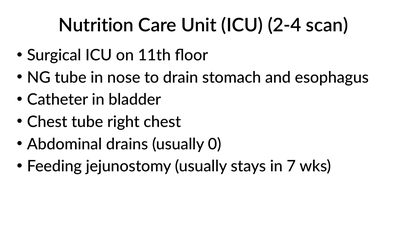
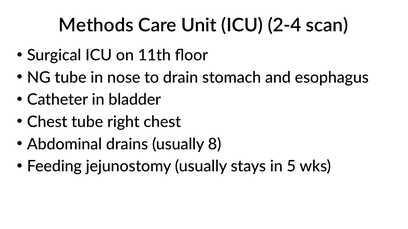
Nutrition: Nutrition -> Methods (96, 25)
0: 0 -> 8 (215, 144)
7: 7 -> 5 (291, 167)
